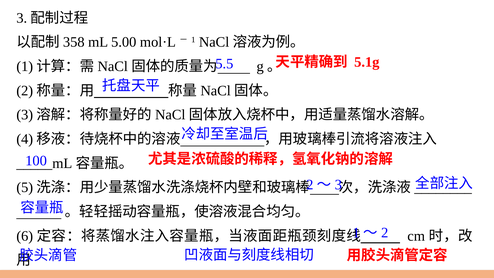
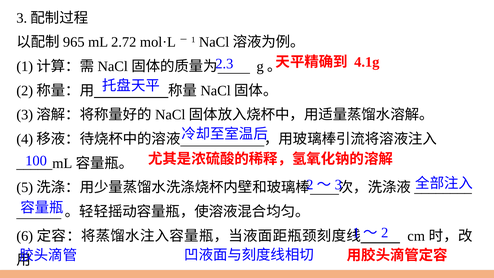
358: 358 -> 965 (74, 42)
5.00: 5.00 -> 2.72 (124, 42)
5.1g: 5.1g -> 4.1g (367, 62)
5.5: 5.5 -> 2.3 (224, 64)
